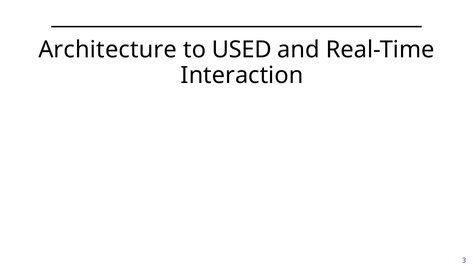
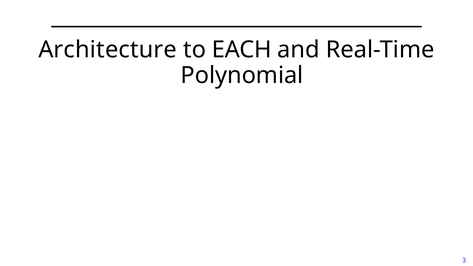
USED: USED -> EACH (242, 50)
Interaction: Interaction -> Polynomial (242, 75)
